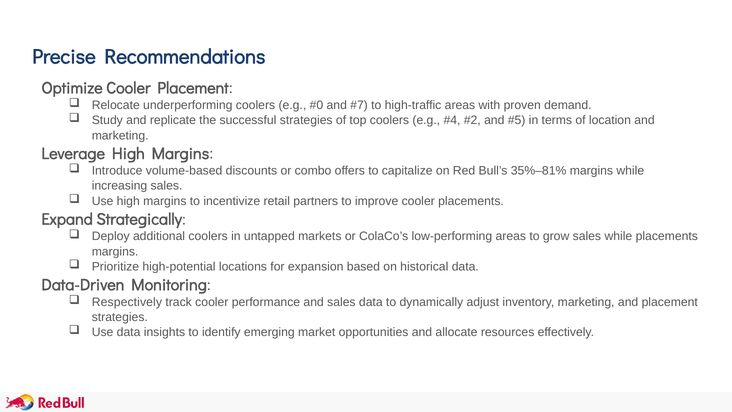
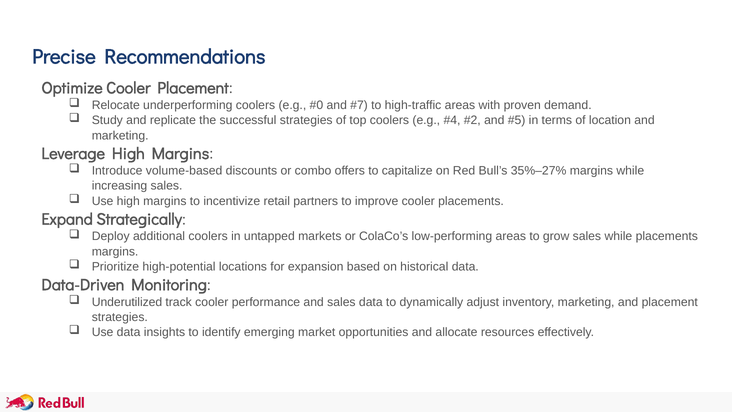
35%–81%: 35%–81% -> 35%–27% (539, 171)
Respectively: Respectively -> Underutilized (127, 302)
